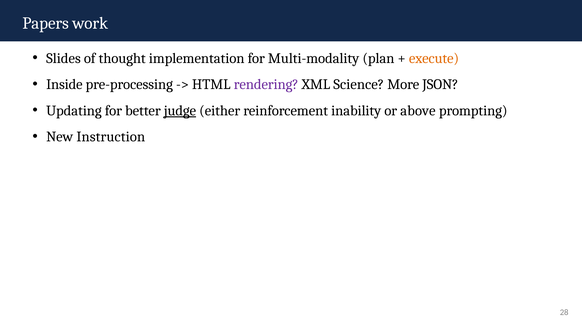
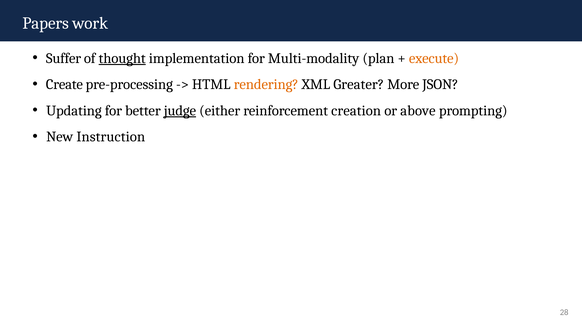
Slides: Slides -> Suffer (64, 58)
thought underline: none -> present (122, 58)
Inside: Inside -> Create (64, 85)
rendering colour: purple -> orange (266, 85)
Science: Science -> Greater (359, 85)
inability: inability -> creation (356, 111)
